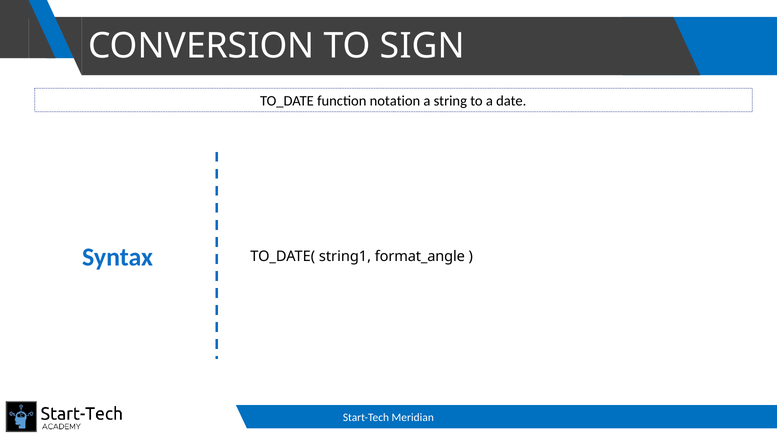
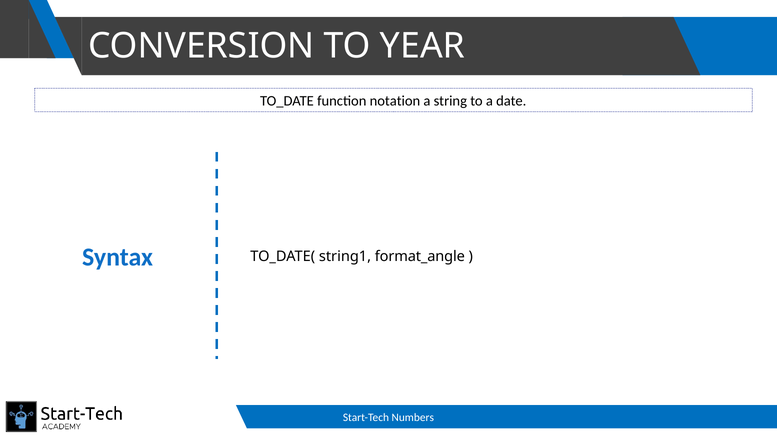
SIGN: SIGN -> YEAR (422, 46)
Meridian: Meridian -> Numbers (413, 418)
